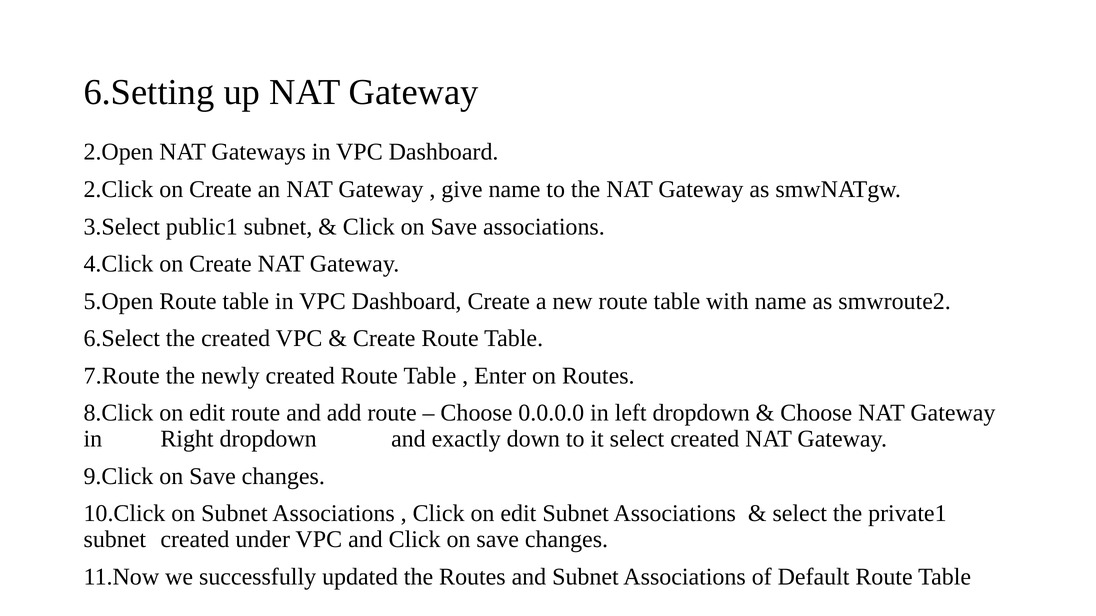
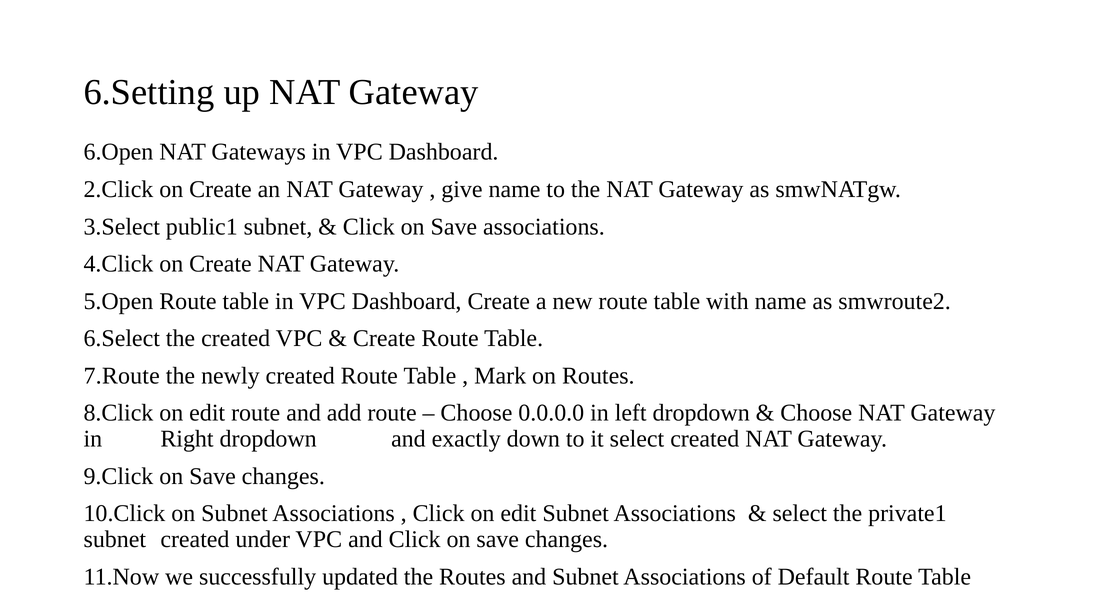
2.Open: 2.Open -> 6.Open (118, 152)
Enter: Enter -> Mark (500, 376)
